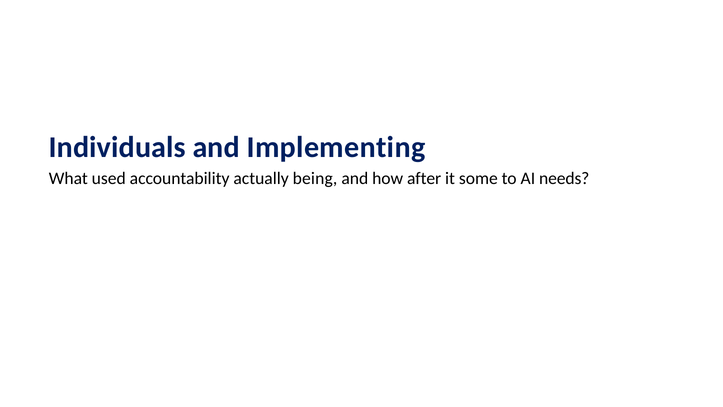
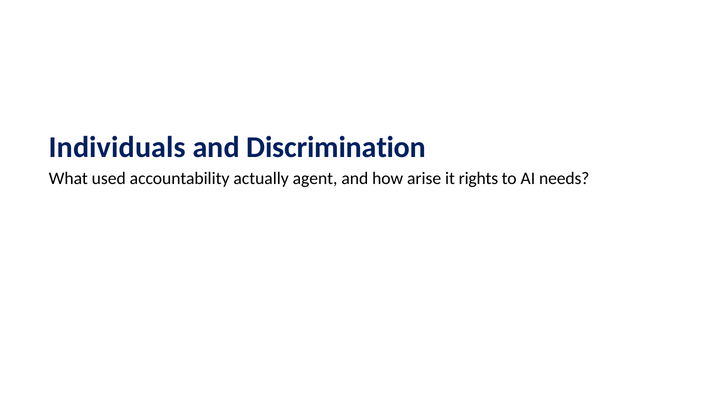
Implementing: Implementing -> Discrimination (336, 147)
being: being -> agent (315, 178)
after: after -> arise (424, 178)
some: some -> rights (478, 178)
